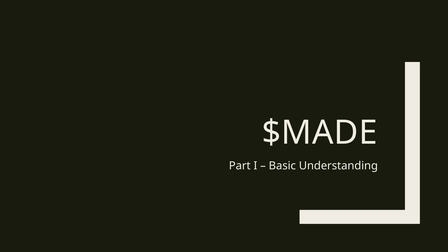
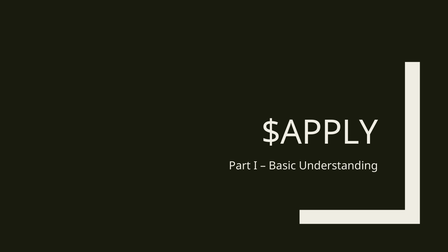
$MADE: $MADE -> $APPLY (320, 133)
